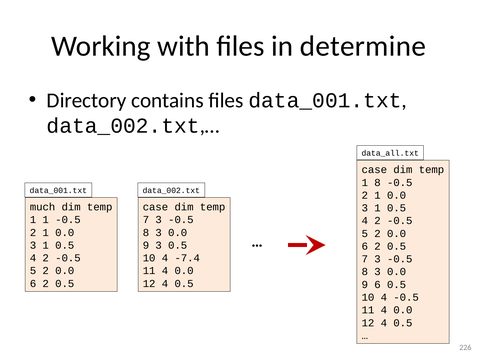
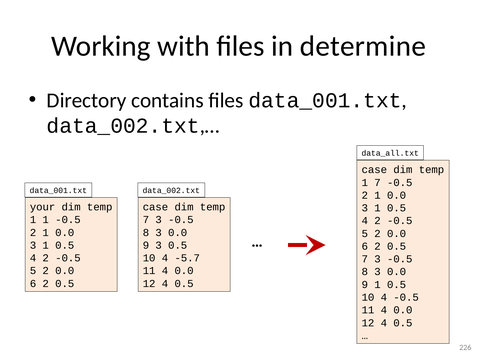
1 8: 8 -> 7 (377, 182)
much: much -> your (43, 207)
-7.4: -7.4 -> -5.7 (187, 258)
9 6: 6 -> 1 (377, 284)
